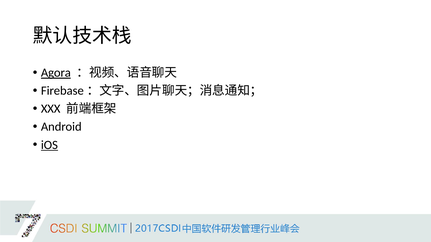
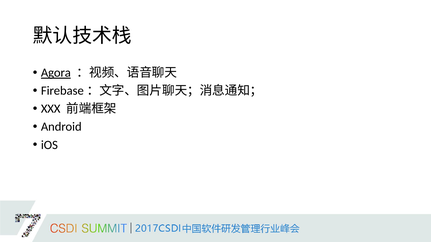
iOS underline: present -> none (49, 145)
